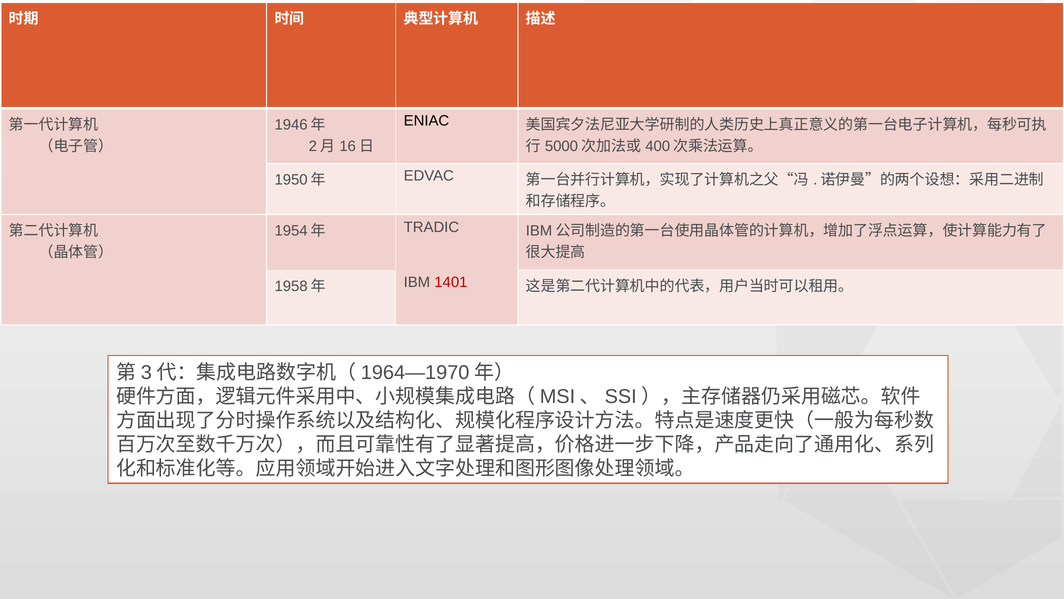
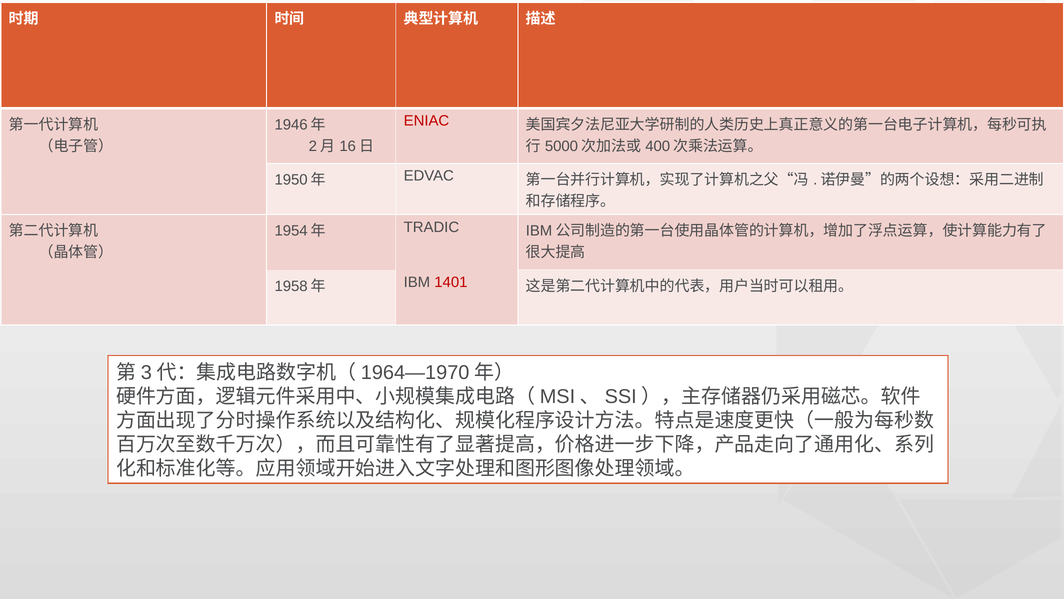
ENIAC colour: black -> red (426, 121)
